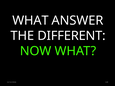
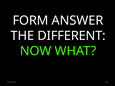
WHAT: WHAT -> FORM (30, 20)
